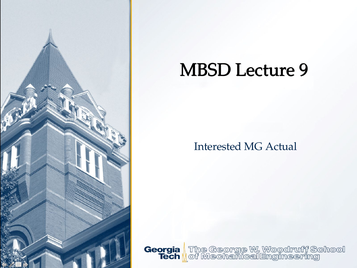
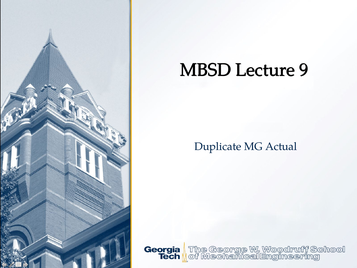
Interested: Interested -> Duplicate (218, 146)
